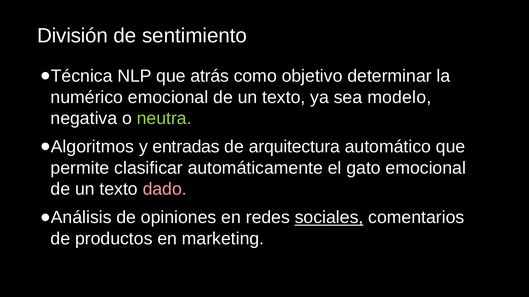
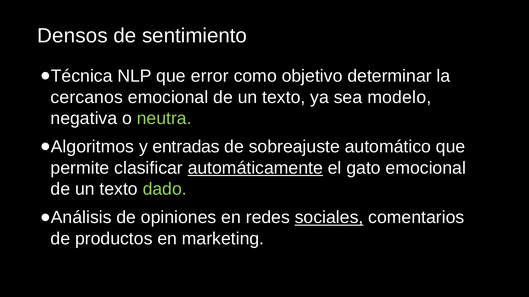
División: División -> Densos (72, 36)
atrás: atrás -> error (210, 76)
numérico: numérico -> cercanos (87, 97)
arquitectura: arquitectura -> sobreajuste (294, 147)
automáticamente underline: none -> present (255, 168)
dado colour: pink -> light green (165, 189)
